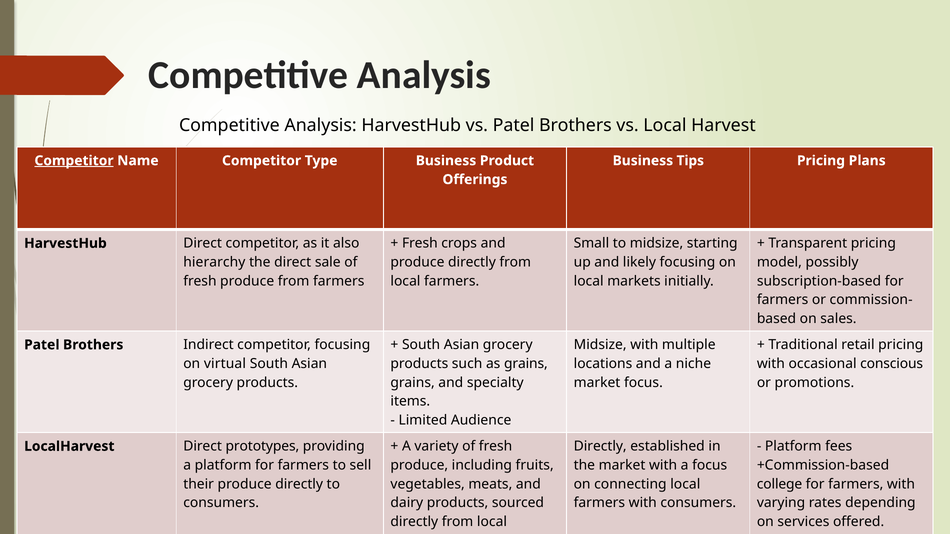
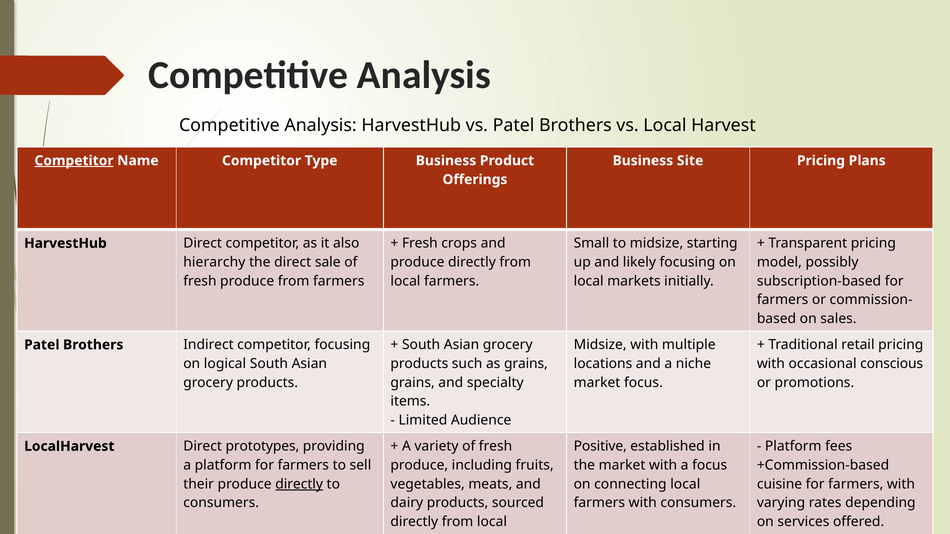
Tips: Tips -> Site (690, 161)
virtual: virtual -> logical (225, 364)
Directly: Directly -> Positive (600, 447)
directly underline: none -> present (299, 484)
college: college -> cuisine (780, 484)
